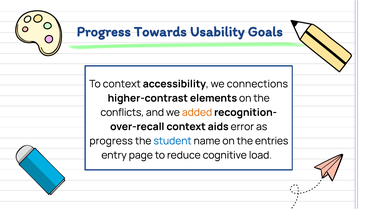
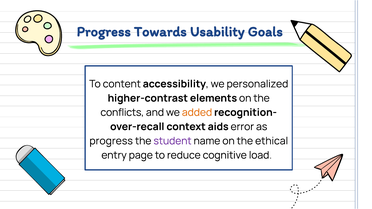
To context: context -> content (122, 84)
connections: connections -> personalized (257, 84)
student colour: blue -> purple (172, 141)
entries: entries -> ethical (272, 141)
